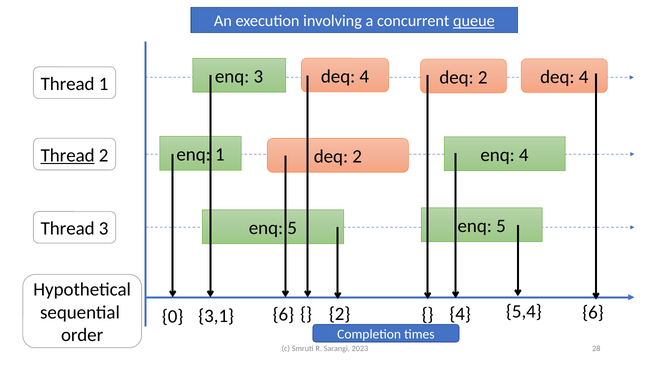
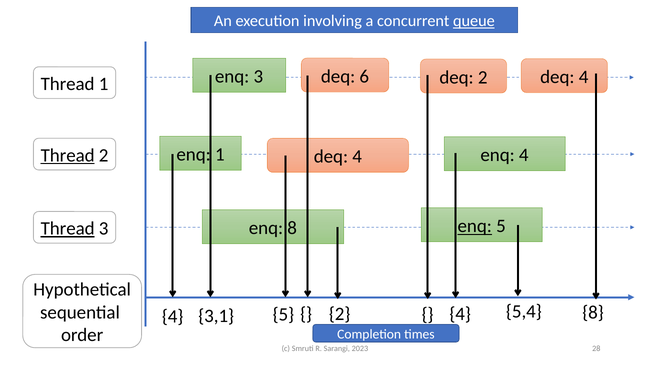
3 deq 4: 4 -> 6 (364, 77)
2: 2 -> 4 (357, 157)
enq underline: none -> present (475, 227)
5: 5 -> 8 (292, 229)
Thread underline: none -> present (68, 229)
0: 0 -> 4 (173, 317)
3,1 6: 6 -> 5 (283, 315)
5,4 6: 6 -> 8 (593, 313)
